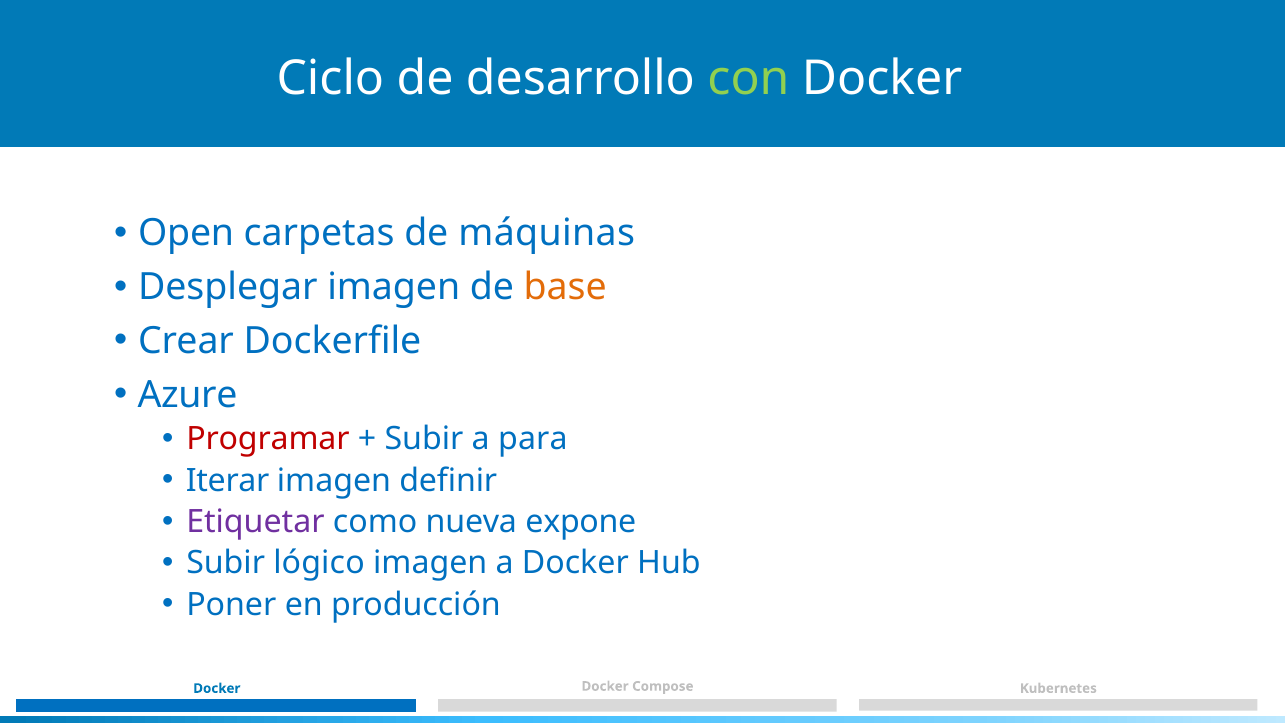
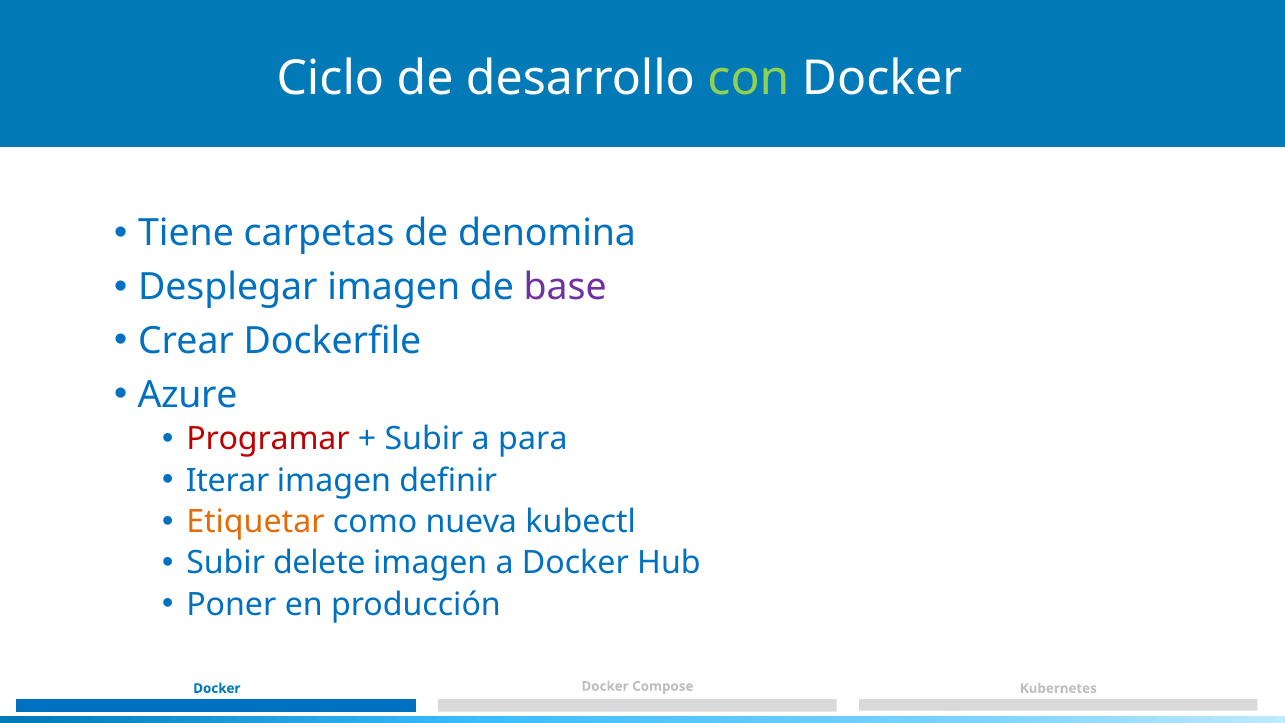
Open: Open -> Tiene (186, 233)
máquinas: máquinas -> denomina (547, 233)
base colour: orange -> purple (565, 287)
Etiquetar colour: purple -> orange (255, 522)
expone: expone -> kubectl (581, 522)
lógico: lógico -> delete (319, 563)
